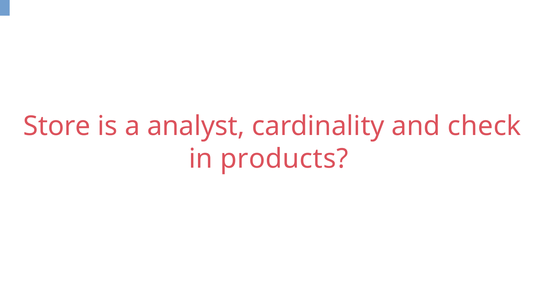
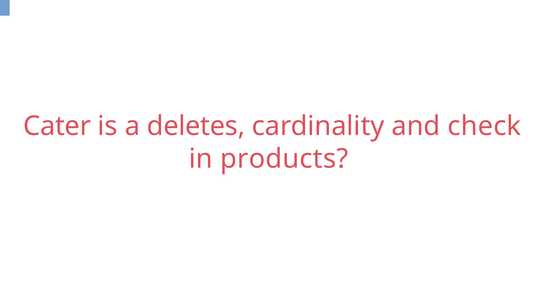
Store: Store -> Cater (57, 126)
analyst: analyst -> deletes (196, 126)
